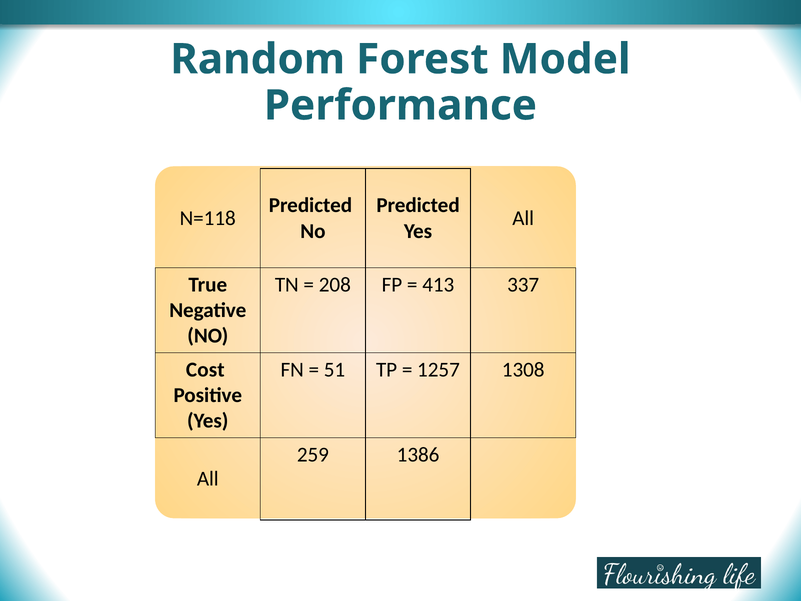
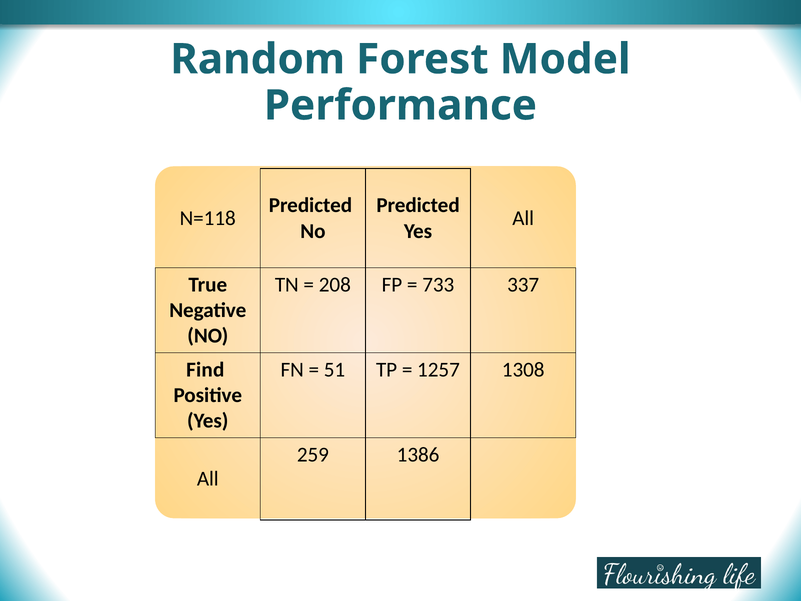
413: 413 -> 733 (438, 285)
Cost: Cost -> Find (205, 370)
